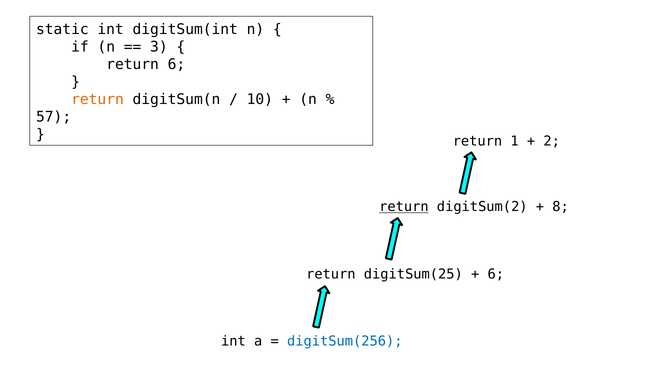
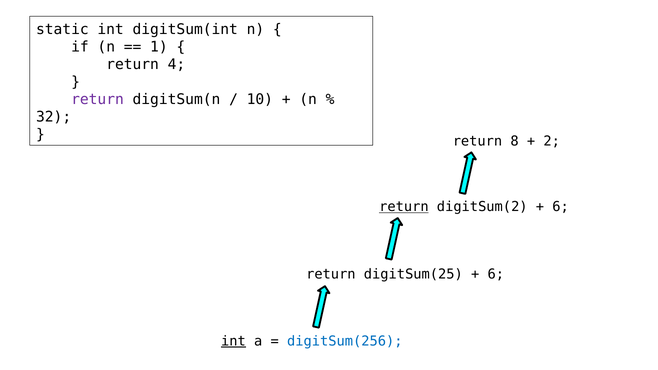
3: 3 -> 1 (159, 47)
return 6: 6 -> 4 (176, 64)
return colour: orange -> purple (97, 99)
57: 57 -> 32 (54, 117)
1: 1 -> 8 (515, 141)
8: 8 -> 6 (561, 207)
int underline: none -> present (233, 341)
